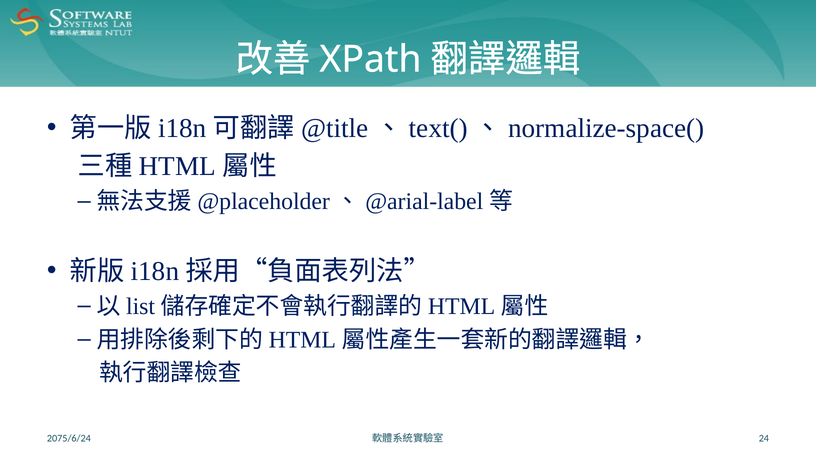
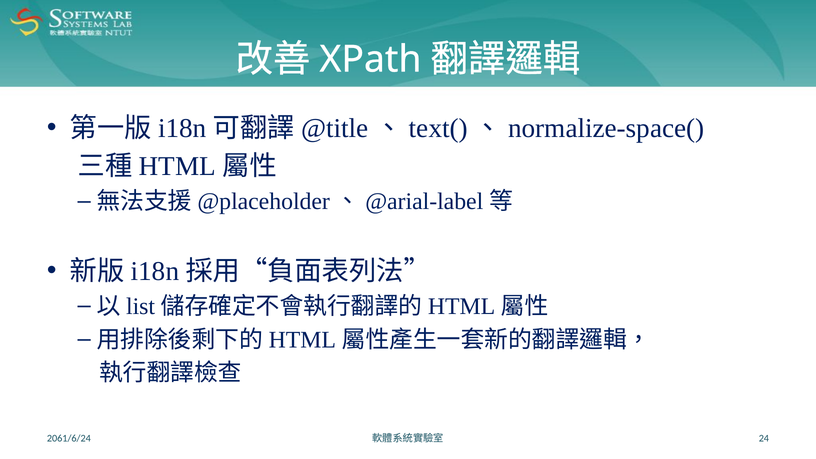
2075/6/24: 2075/6/24 -> 2061/6/24 (69, 438)
